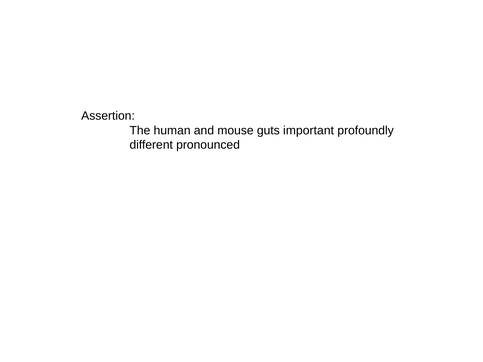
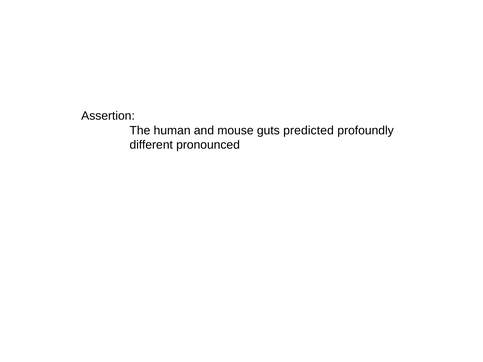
important: important -> predicted (309, 130)
